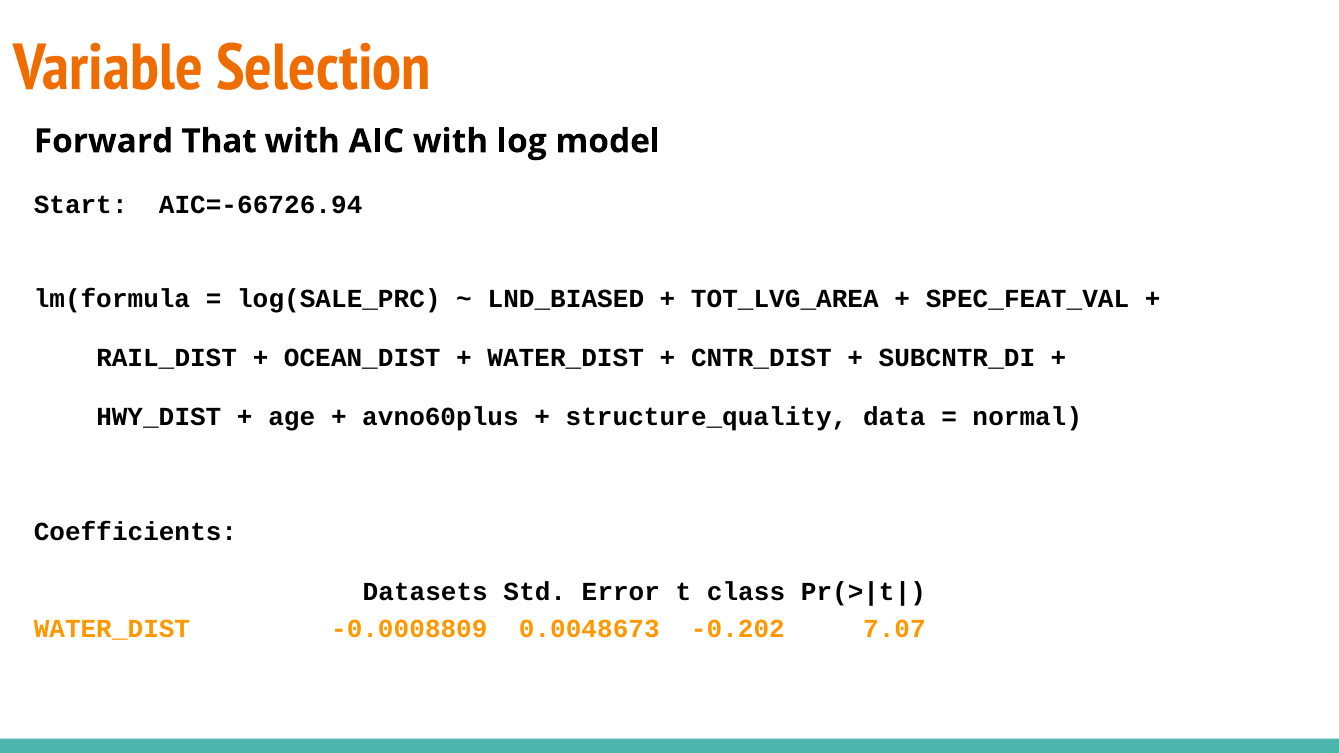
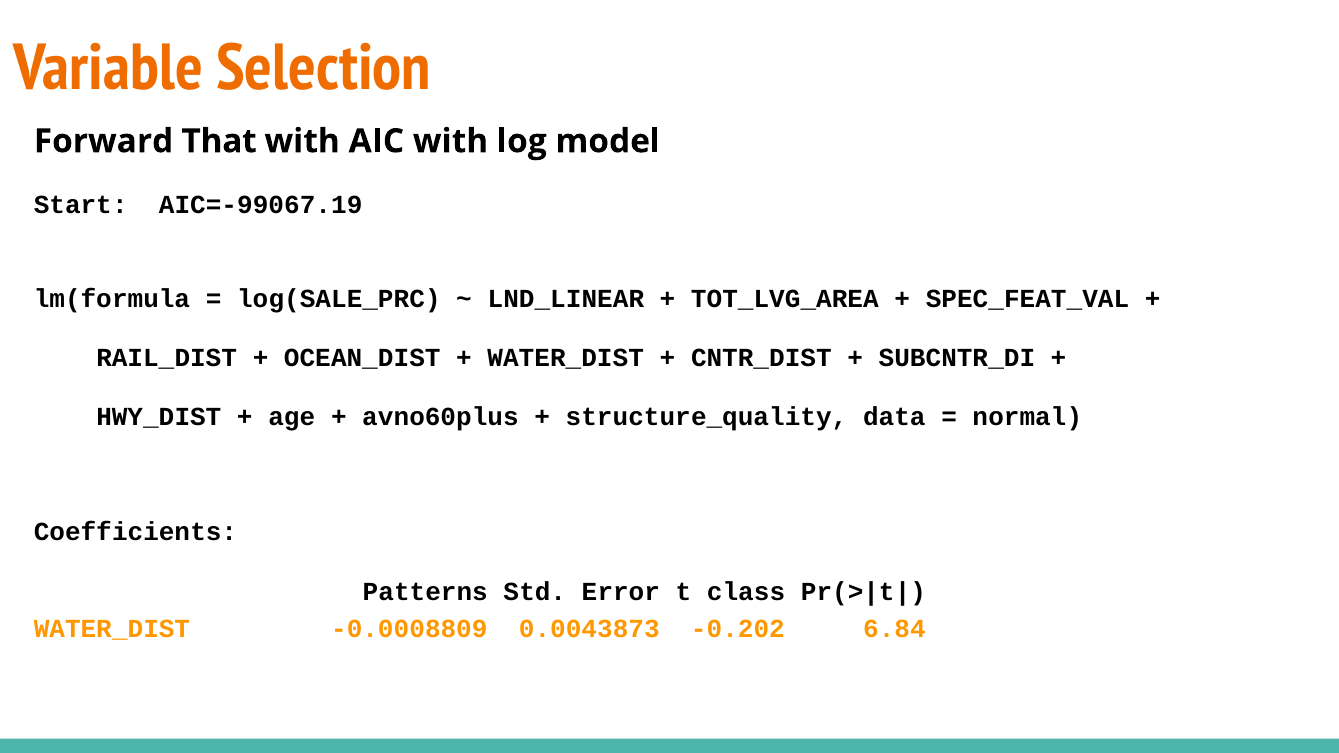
AIC=-66726.94: AIC=-66726.94 -> AIC=-99067.19 (261, 205)
LND_BIASED: LND_BIASED -> LND_LINEAR (566, 299)
Datasets: Datasets -> Patterns (425, 592)
0.0048673: 0.0048673 -> 0.0043873 (589, 629)
7.07: 7.07 -> 6.84 (894, 629)
